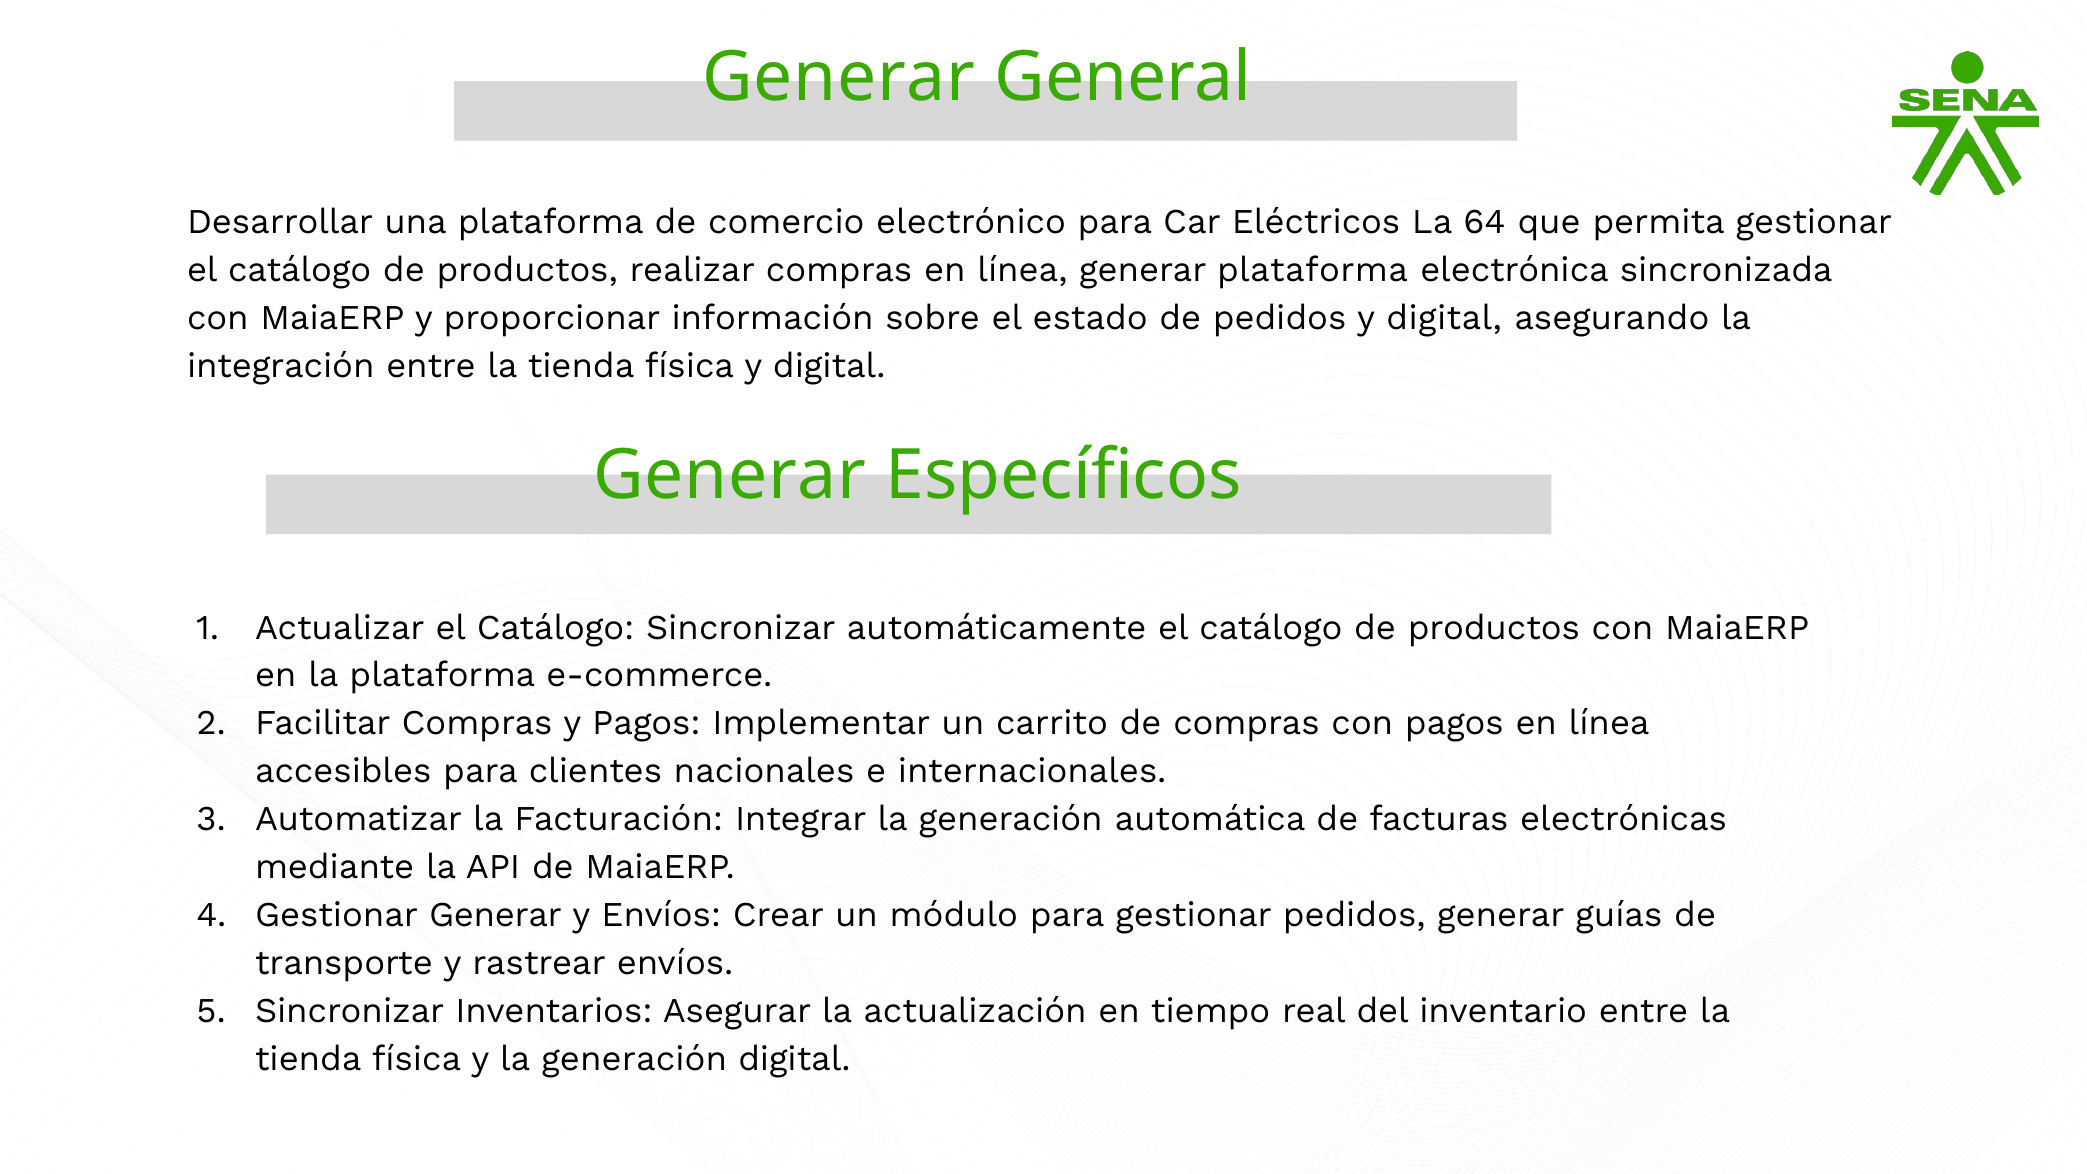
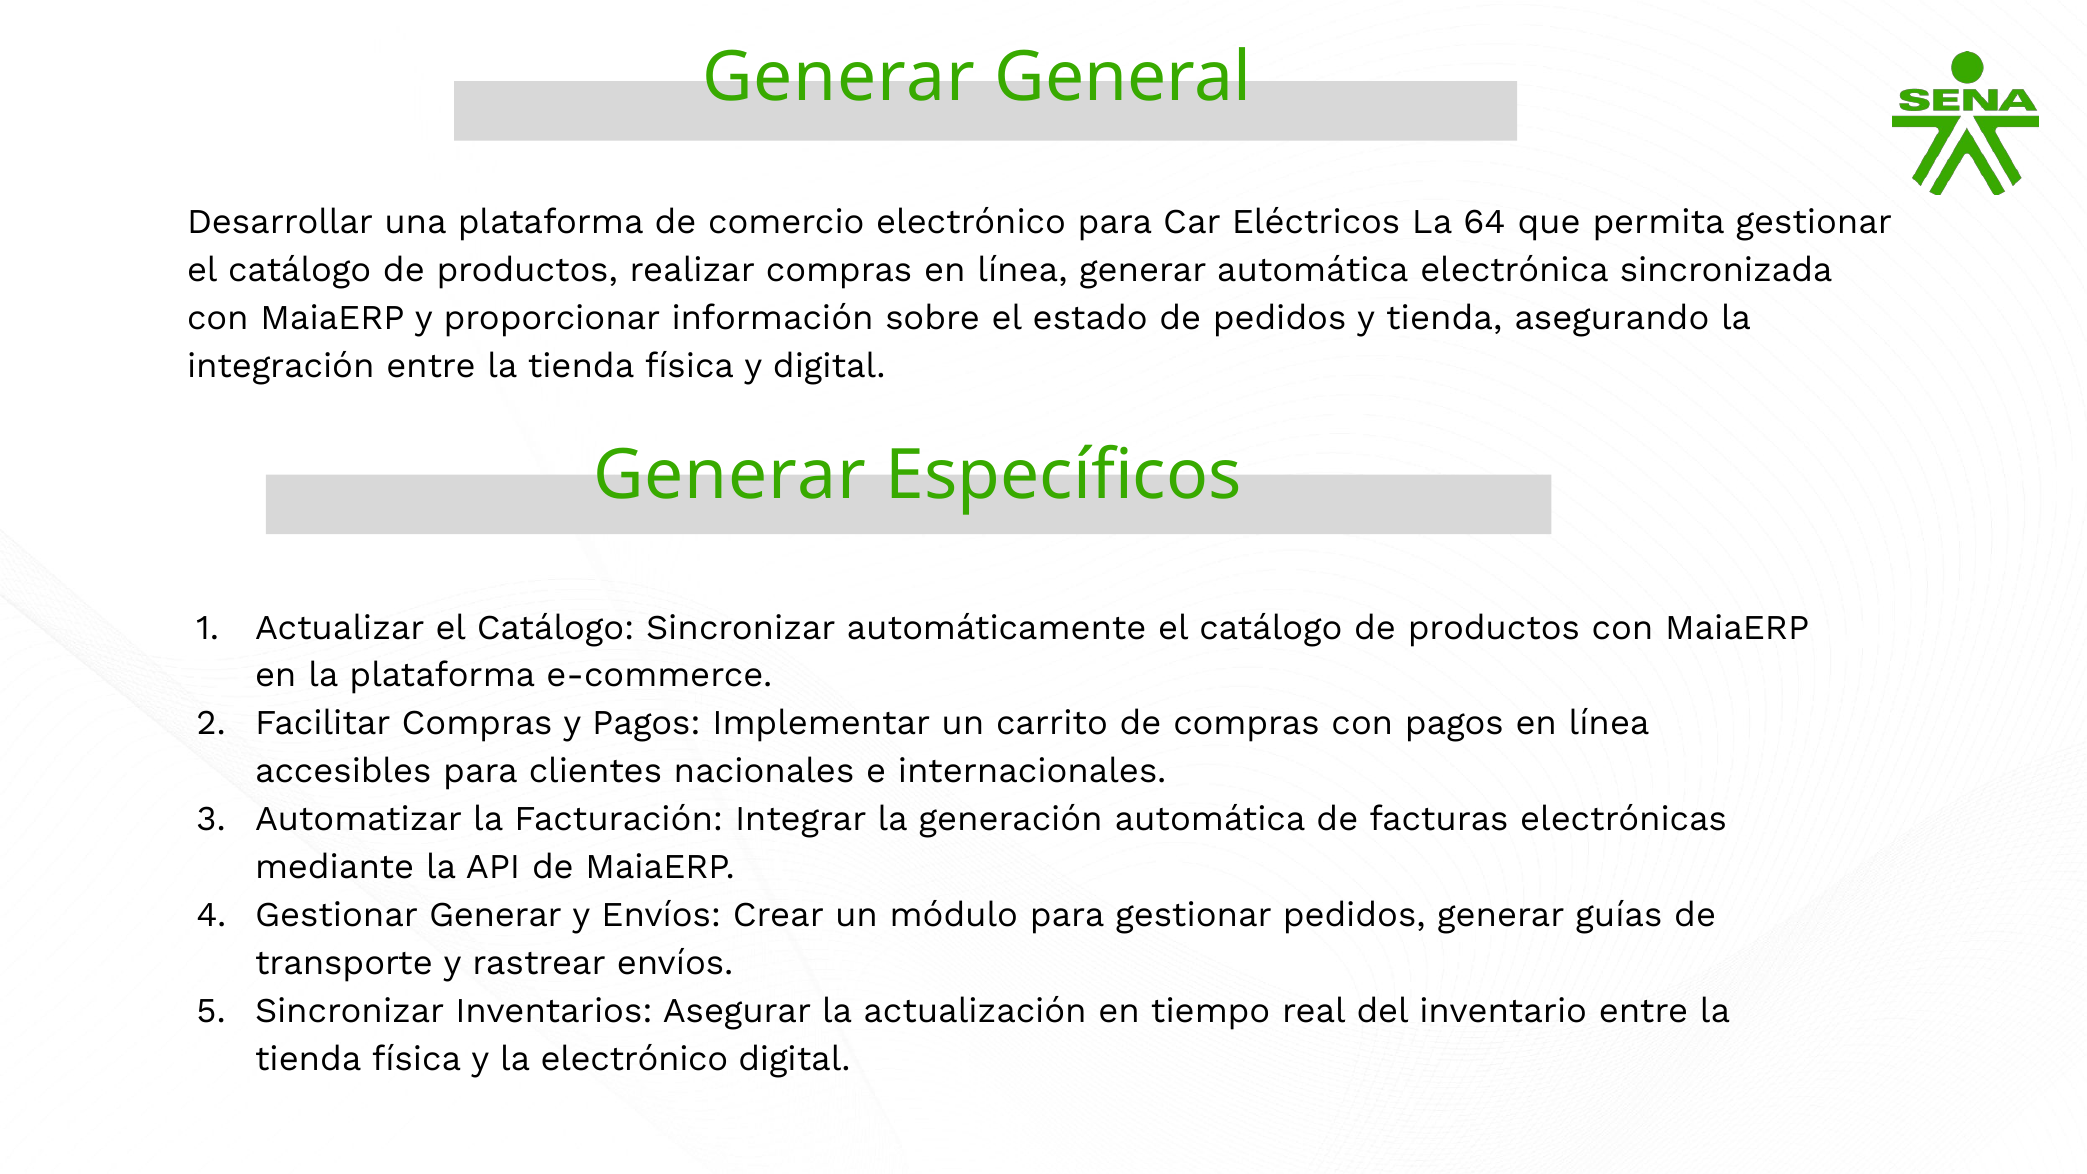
generar plataforma: plataforma -> automática (1313, 270)
pedidos y digital: digital -> tienda (1444, 318)
y la generación: generación -> electrónico (634, 1059)
